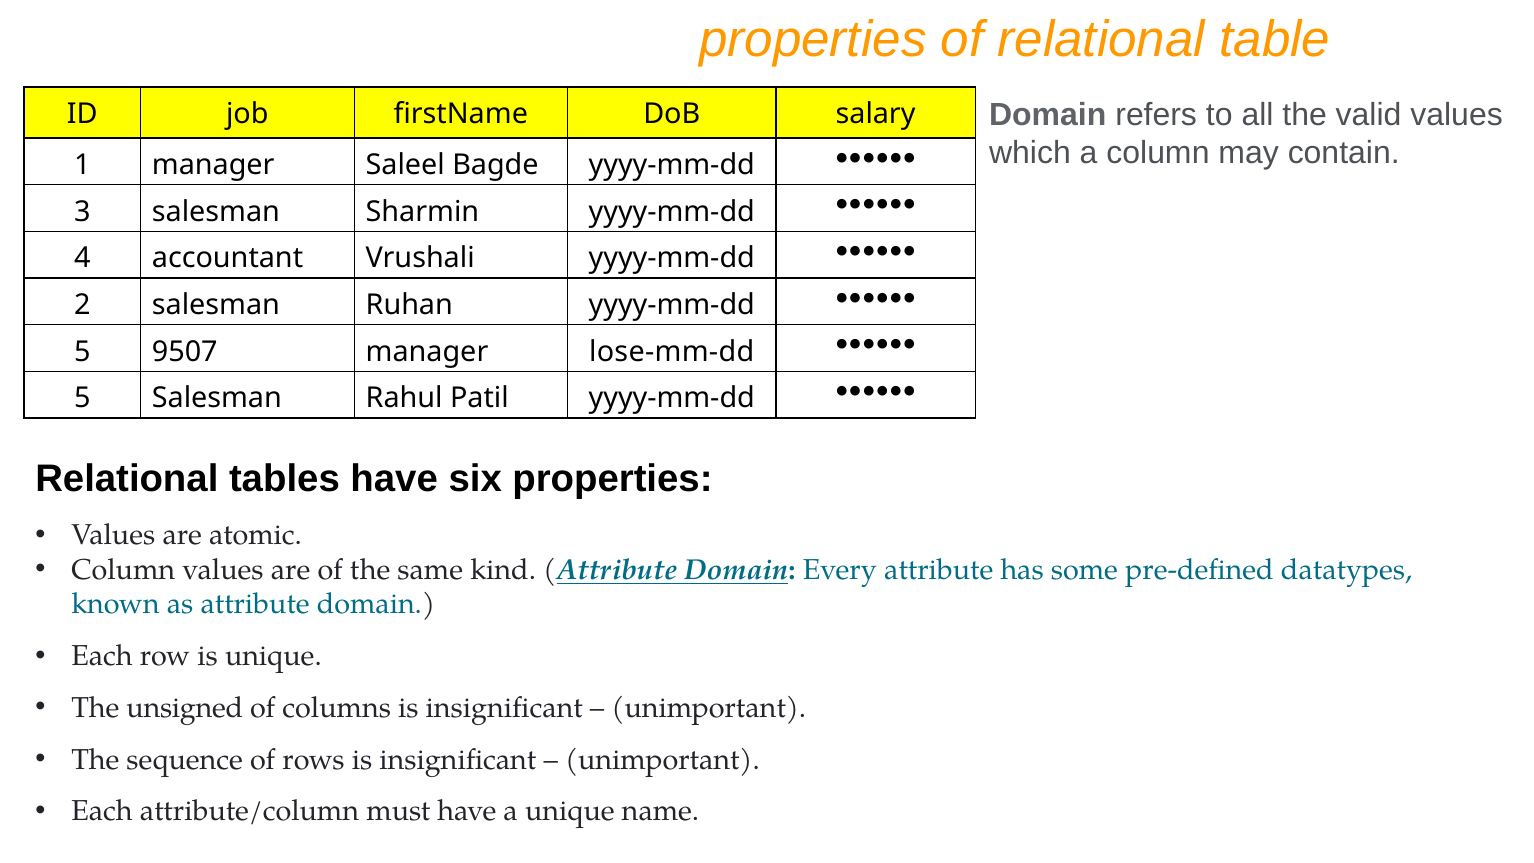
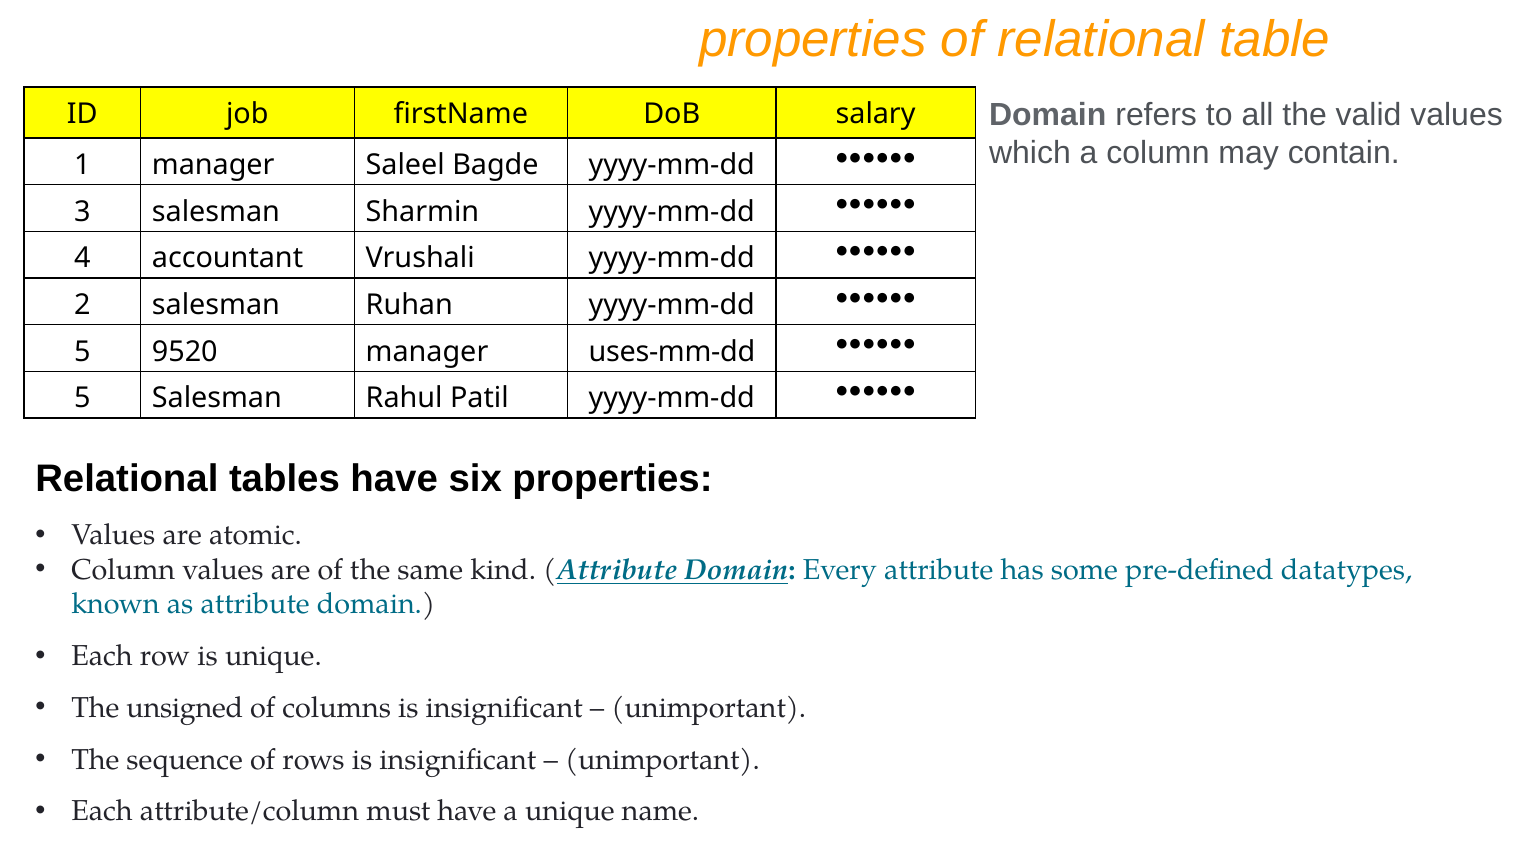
9507: 9507 -> 9520 (185, 352)
lose-mm-dd: lose-mm-dd -> uses-mm-dd (672, 352)
